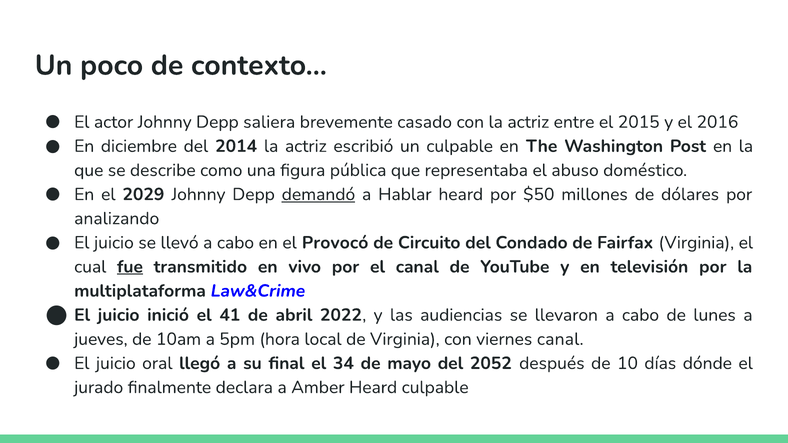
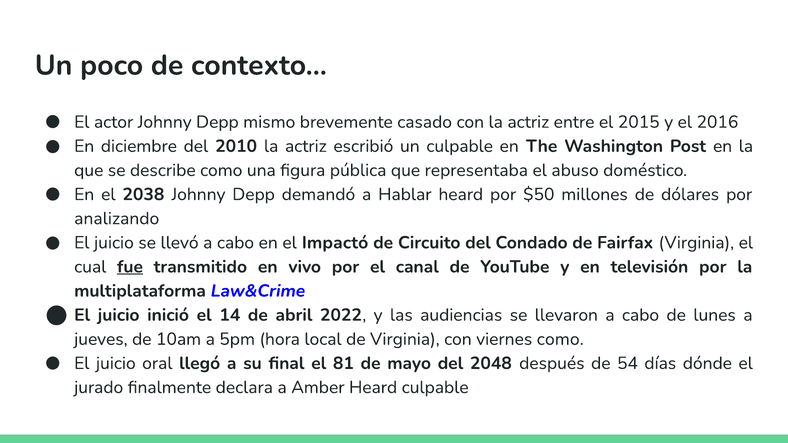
saliera: saliera -> mismo (269, 122)
2014: 2014 -> 2010 (236, 146)
2029: 2029 -> 2038 (143, 194)
demandó underline: present -> none (318, 194)
Provocó: Provocó -> Impactó (335, 243)
41: 41 -> 14 (230, 315)
viernes canal: canal -> como (560, 339)
34: 34 -> 81 (343, 363)
2052: 2052 -> 2048 (491, 363)
10: 10 -> 54 (627, 363)
